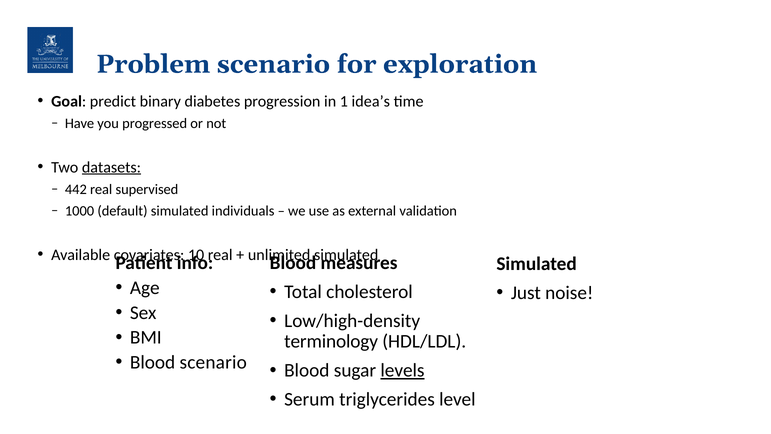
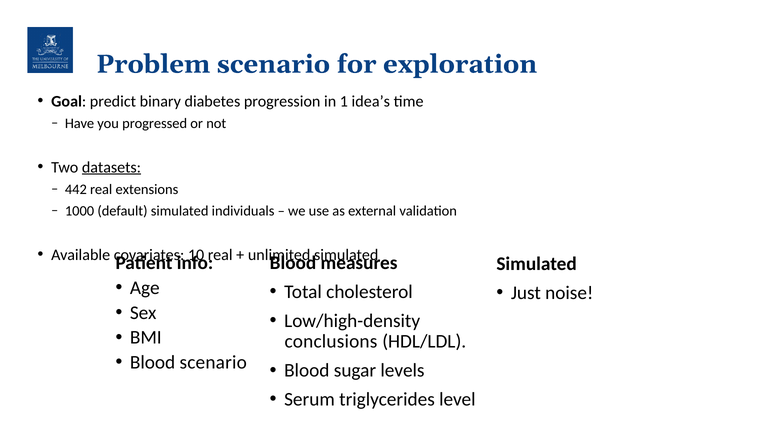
supervised: supervised -> extensions (147, 189)
terminology: terminology -> conclusions (331, 341)
levels underline: present -> none (402, 370)
